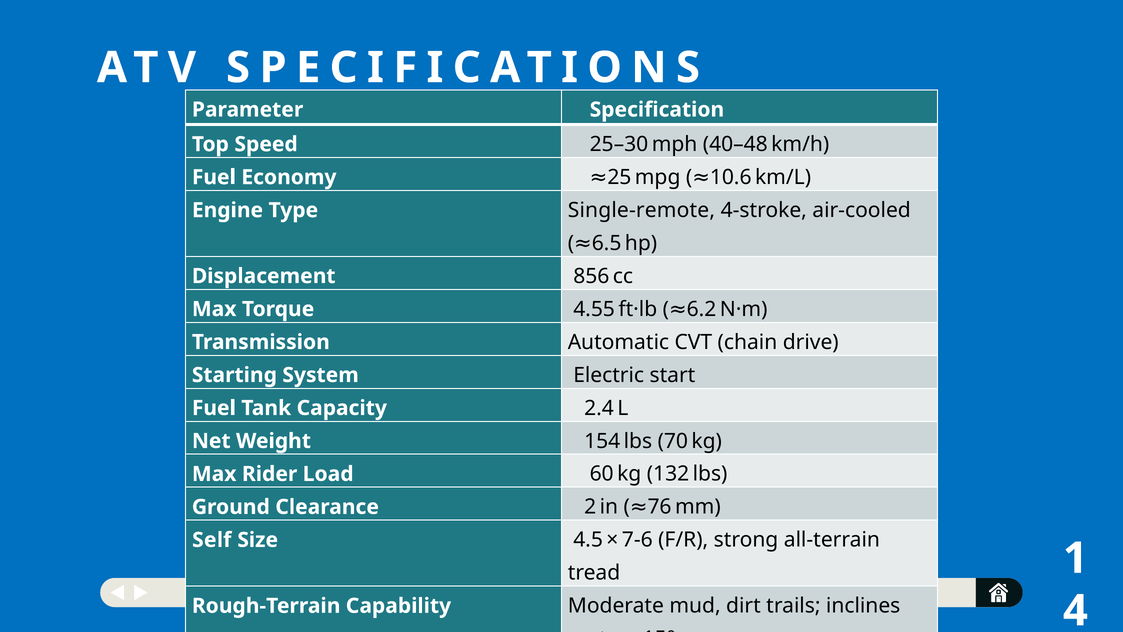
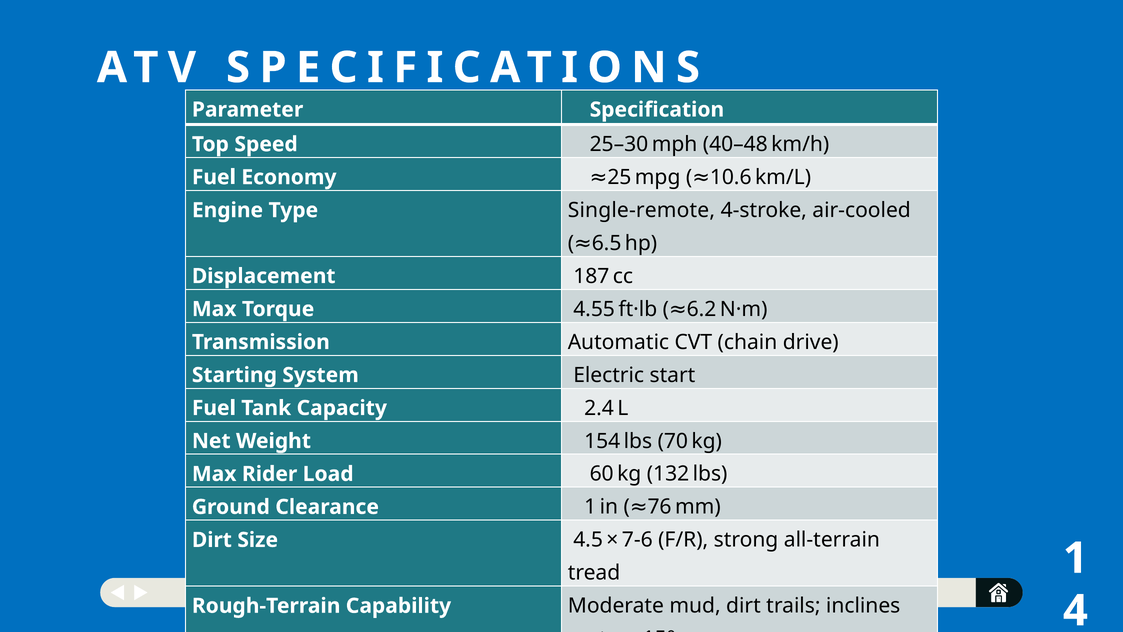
856: 856 -> 187 (591, 276)
2: 2 -> 1 (590, 507)
Self: Self -> Dirt (212, 540)
